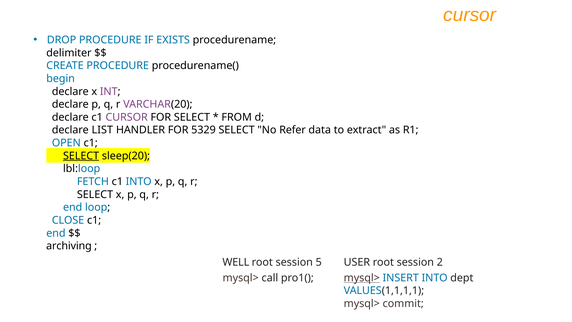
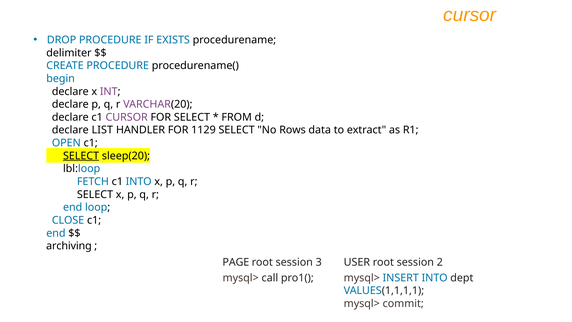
5329: 5329 -> 1129 (203, 130)
Refer: Refer -> Rows (293, 130)
WELL: WELL -> PAGE (236, 262)
5: 5 -> 3 (319, 262)
mysql> underline: present -> none (362, 278)
